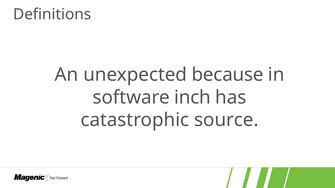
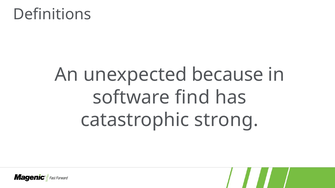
inch: inch -> find (192, 98)
source: source -> strong (226, 120)
